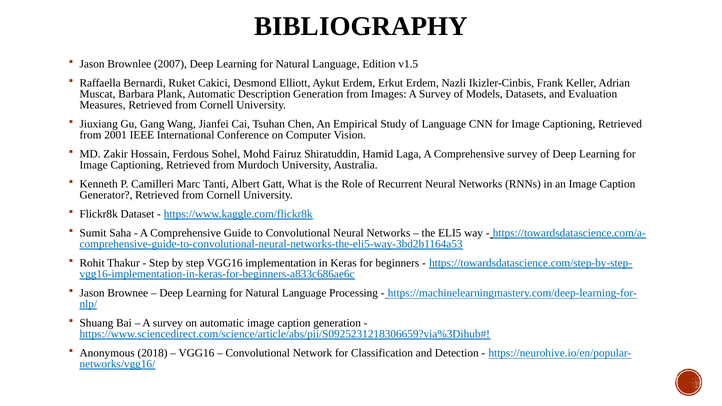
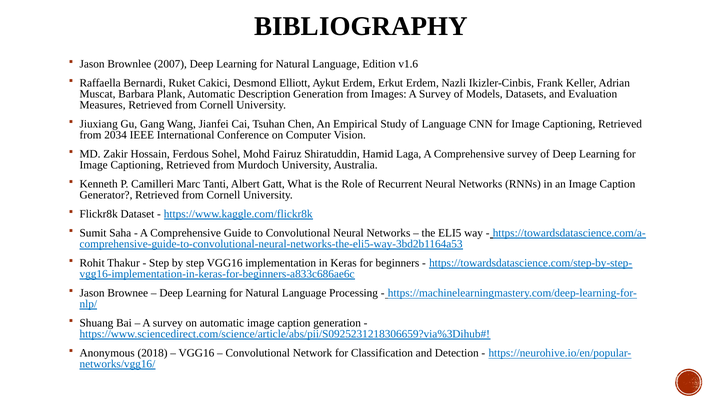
v1.5: v1.5 -> v1.6 (408, 64)
2001: 2001 -> 2034 (116, 135)
